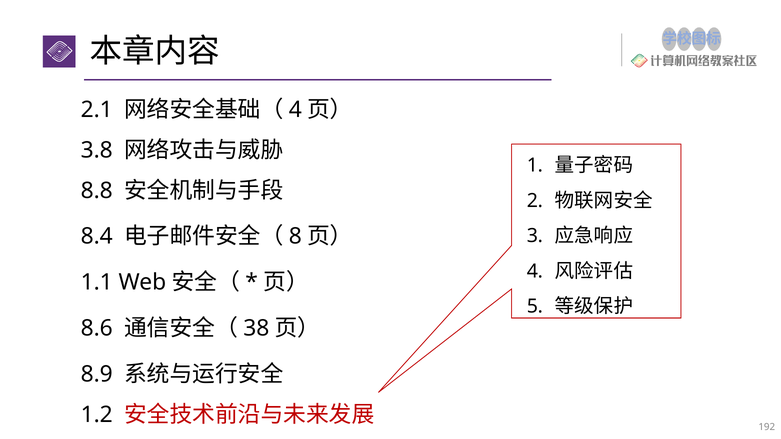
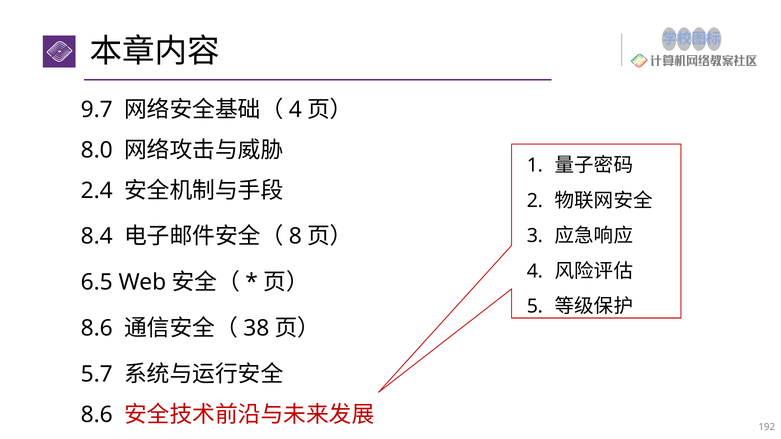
2.1: 2.1 -> 9.7 (97, 110)
3.8: 3.8 -> 8.0 (97, 150)
8.8: 8.8 -> 2.4 (97, 191)
1.1: 1.1 -> 6.5 (97, 283)
8.9: 8.9 -> 5.7 (97, 374)
1.2: 1.2 -> 8.6 (97, 415)
